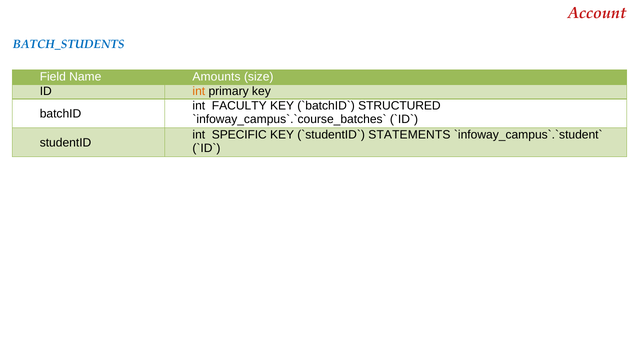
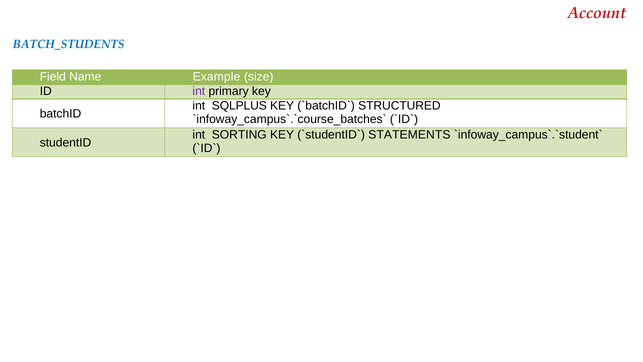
Amounts: Amounts -> Example (217, 77)
int colour: orange -> purple (199, 91)
FACULTY: FACULTY -> SQLPLUS (239, 106)
SPECIFIC: SPECIFIC -> SORTING (239, 135)
